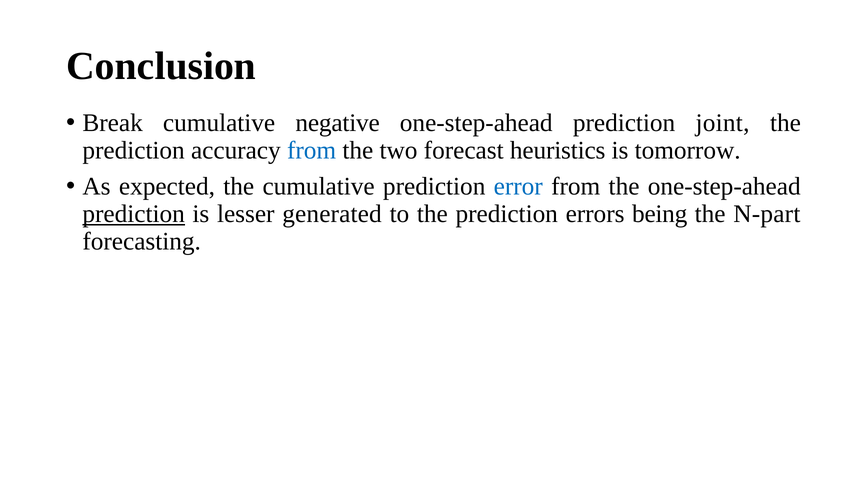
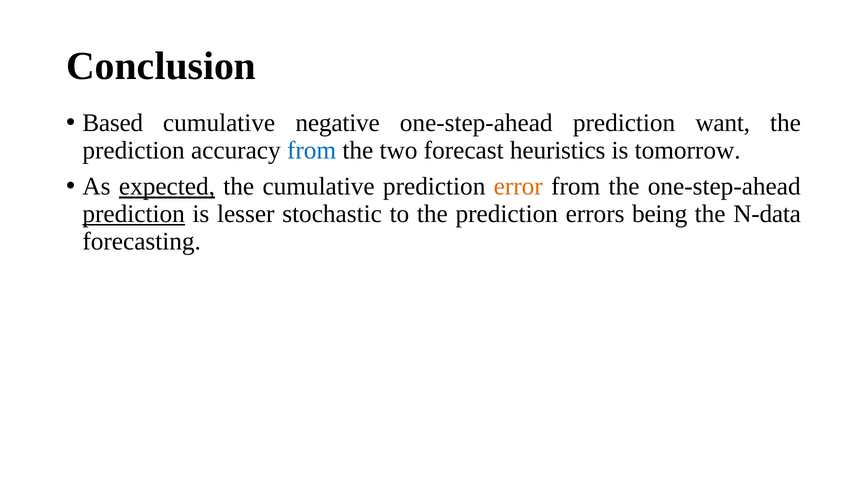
Break: Break -> Based (113, 123)
joint: joint -> want (723, 123)
expected underline: none -> present (167, 187)
error colour: blue -> orange (518, 187)
generated: generated -> stochastic (332, 214)
N-part: N-part -> N-data (767, 214)
